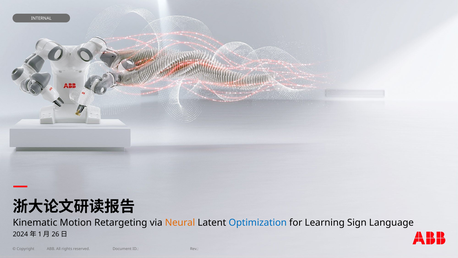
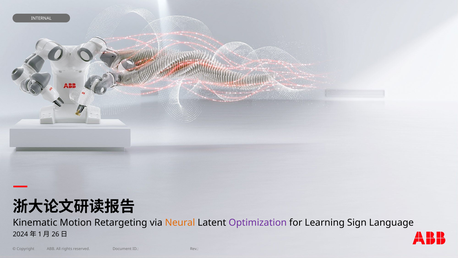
Optimization colour: blue -> purple (258, 222)
